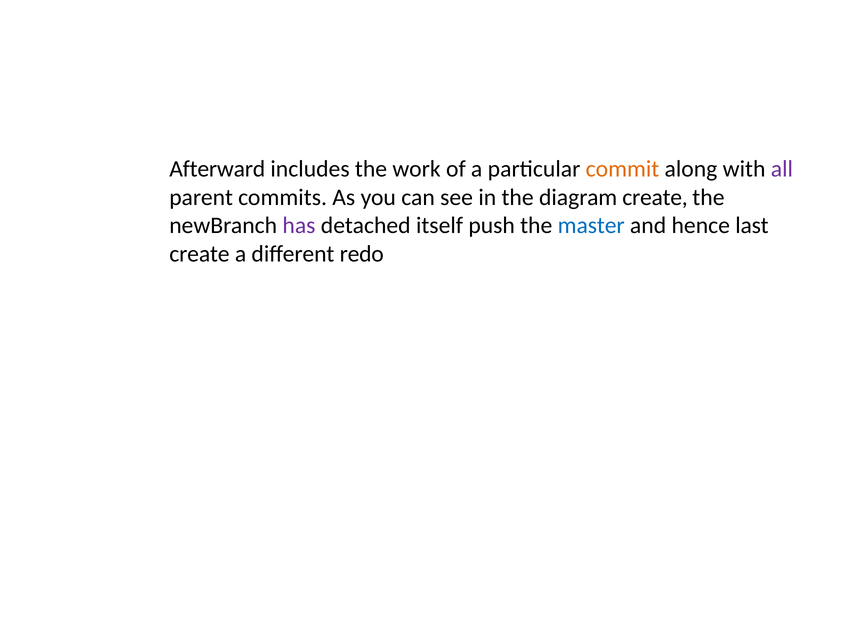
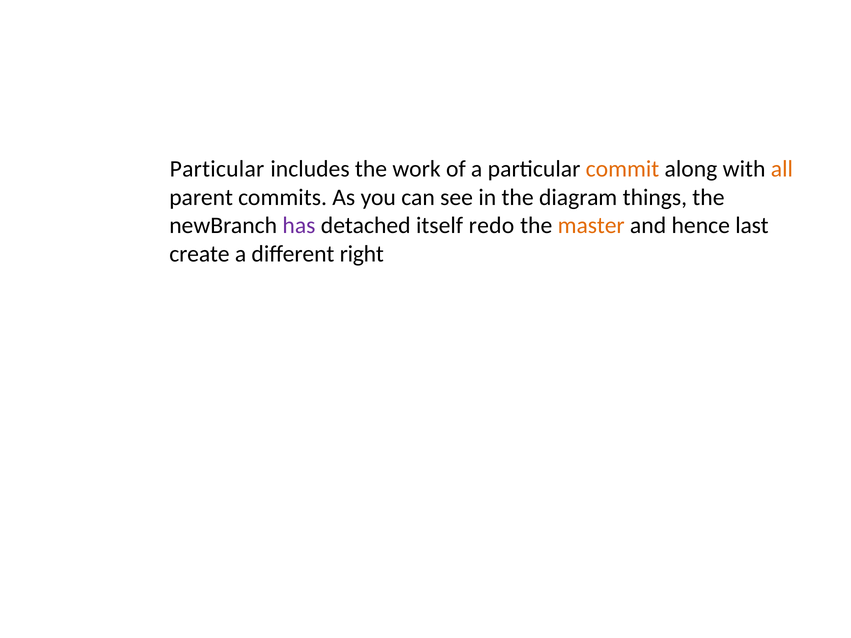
Afterward: Afterward -> Particular (217, 169)
all colour: purple -> orange (782, 169)
diagram create: create -> things (655, 197)
push: push -> redo (491, 226)
master colour: blue -> orange (591, 226)
redo: redo -> right (362, 254)
